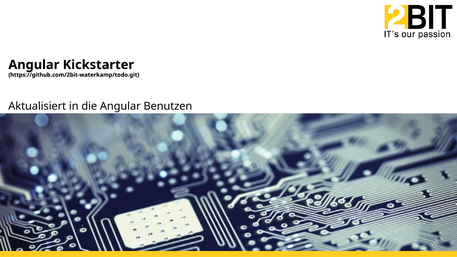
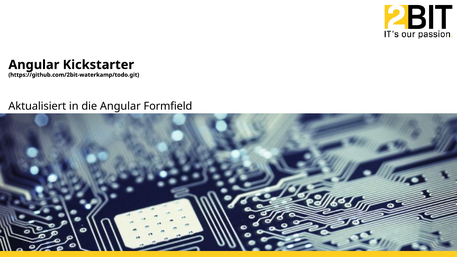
Benutzen: Benutzen -> Formfield (168, 106)
